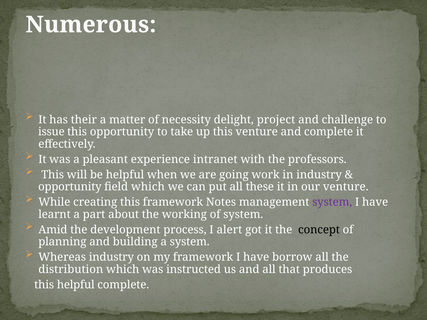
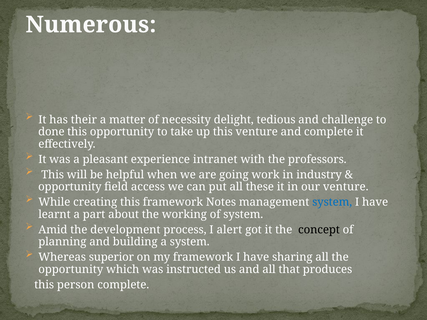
project: project -> tedious (276, 120)
issue: issue -> done (51, 132)
field which: which -> access (148, 187)
system colour: purple -> blue (332, 202)
Whereas industry: industry -> superior (111, 257)
borrow: borrow -> sharing (292, 257)
distribution: distribution -> opportunity (71, 270)
this helpful: helpful -> person (76, 285)
